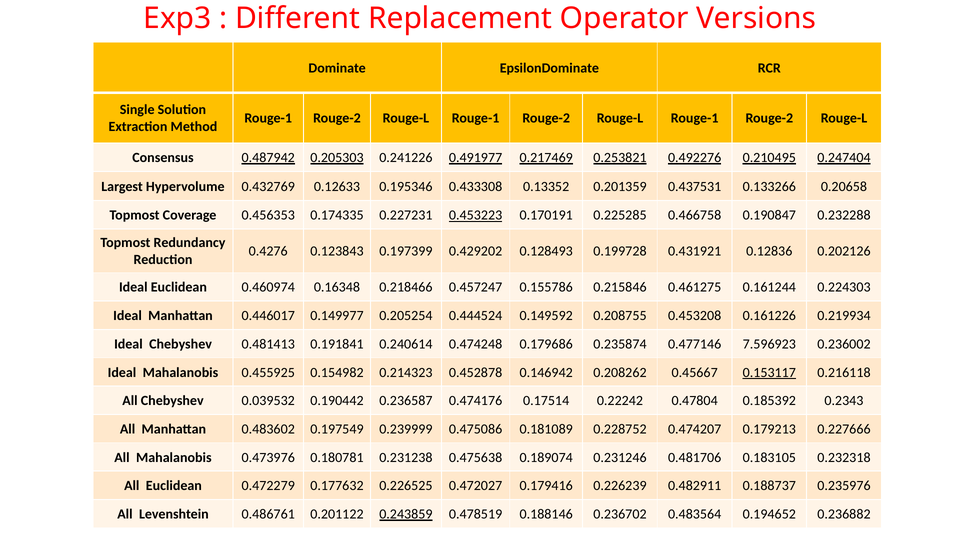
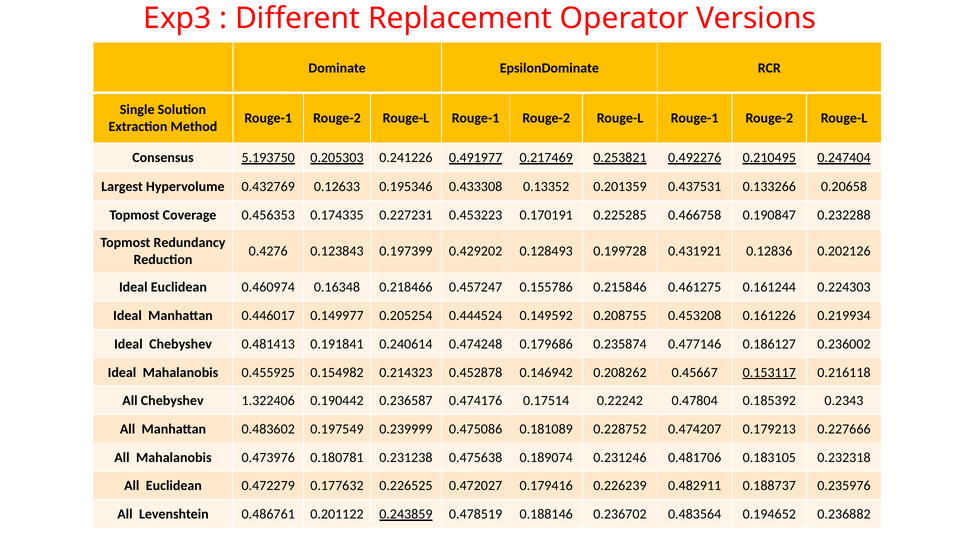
0.487942: 0.487942 -> 5.193750 (268, 158)
0.453223 underline: present -> none (476, 215)
7.596923: 7.596923 -> 0.186127 (769, 344)
0.039532: 0.039532 -> 1.322406 (268, 401)
